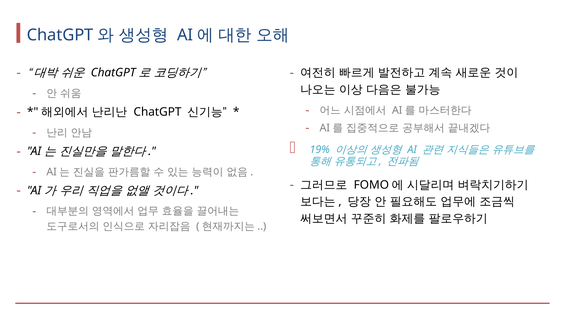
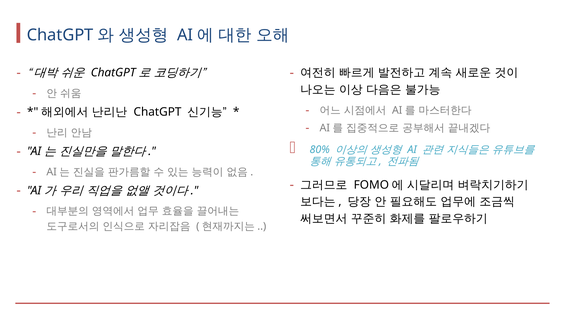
19%: 19% -> 80% (320, 150)
